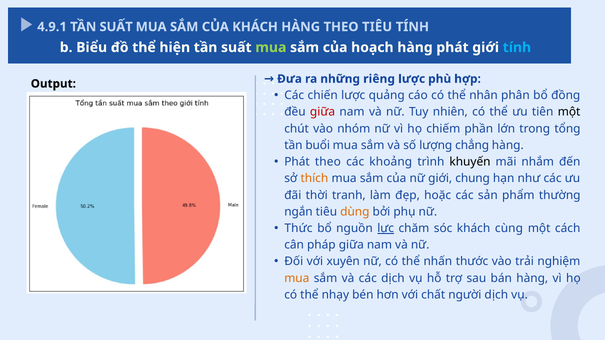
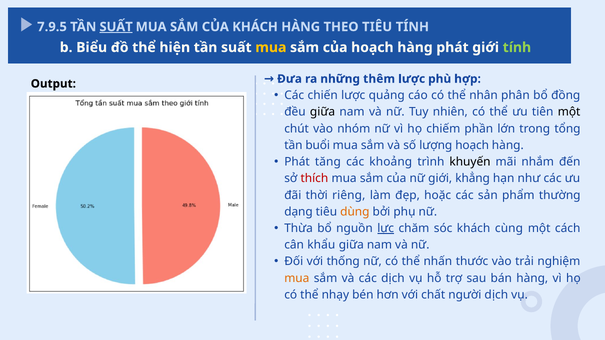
4.9.1: 4.9.1 -> 7.9.5 (52, 27)
SUẤT underline: none -> present (116, 27)
mua colour: light green -> yellow (271, 47)
tính colour: light blue -> light green (517, 47)
riêng: riêng -> thêm (379, 79)
giữa colour: red -> black (323, 112)
lượng chẳng: chẳng -> hoạch (472, 145)
Phát theo: theo -> tăng (328, 162)
thích colour: orange -> red (314, 179)
chung: chung -> khẳng (473, 179)
tranh: tranh -> riêng (349, 195)
ngắn: ngắn -> dạng (298, 212)
Thức: Thức -> Thừa (299, 229)
pháp: pháp -> khẩu (321, 245)
xuyên: xuyên -> thống (343, 262)
